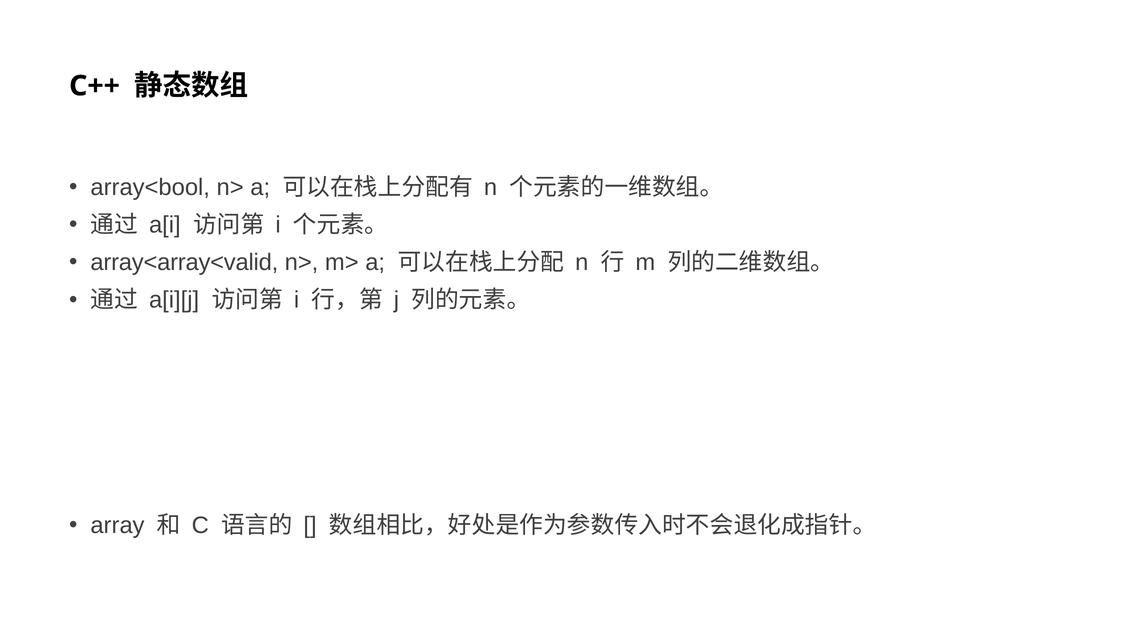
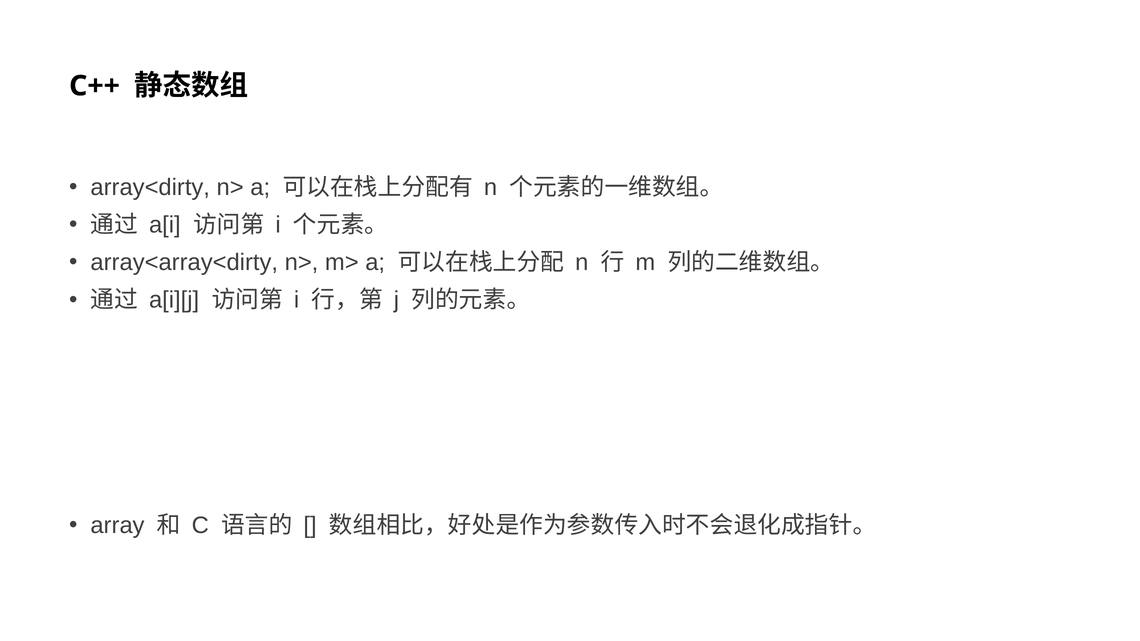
array<bool: array<bool -> array<dirty (150, 188)
array<array<valid: array<array<valid -> array<array<dirty (184, 263)
